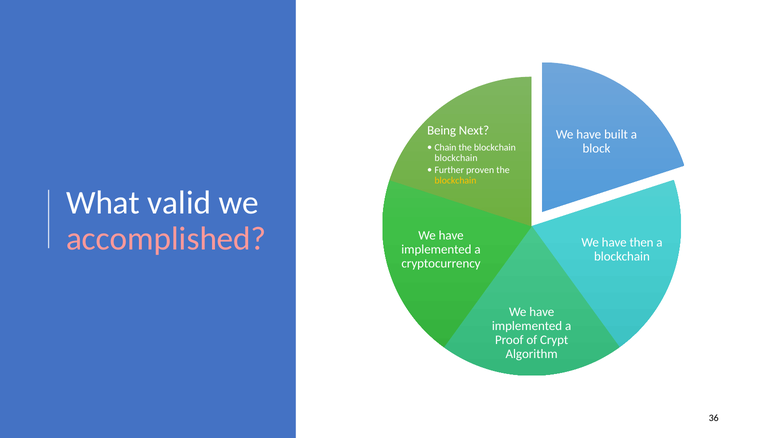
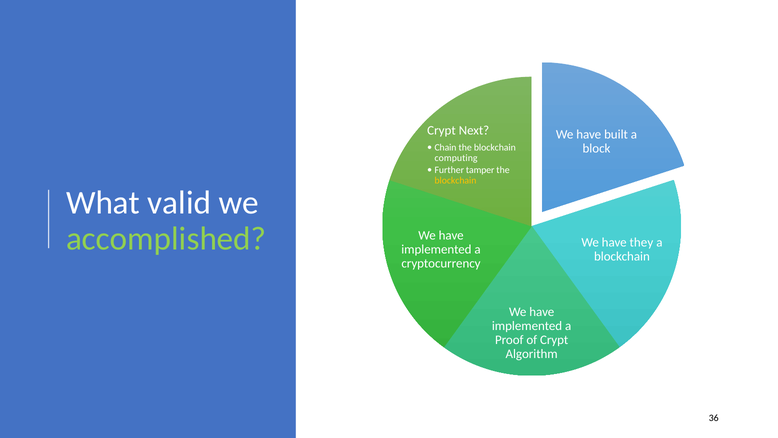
Being: Being -> Crypt (441, 130)
blockchain: blockchain -> computing (456, 158)
proven: proven -> tamper (480, 170)
accomplished colour: pink -> light green (166, 239)
then: then -> they (641, 242)
